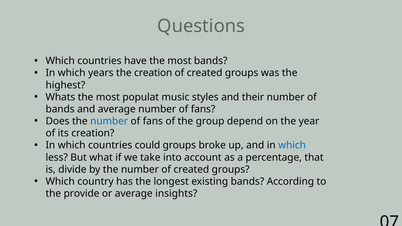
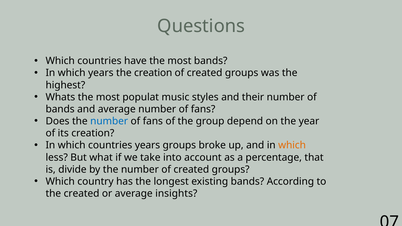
countries could: could -> years (147, 145)
which colour: blue -> orange (292, 145)
the provide: provide -> created (82, 194)
